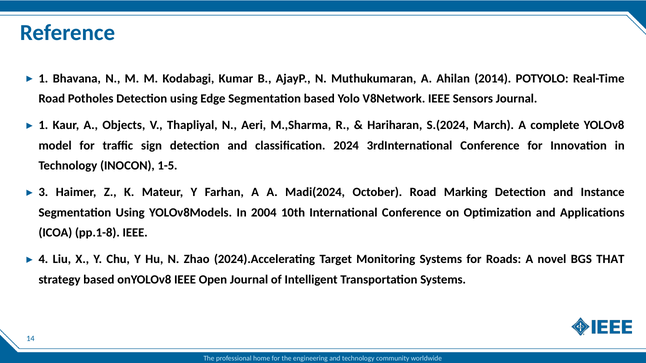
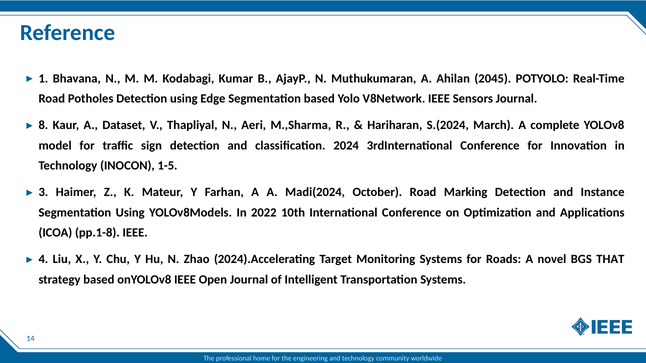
2014: 2014 -> 2045 (493, 78)
1: 1 -> 8 (43, 125)
Objects: Objects -> Dataset (124, 125)
2004: 2004 -> 2022 (264, 213)
